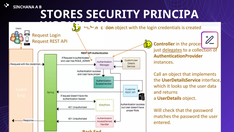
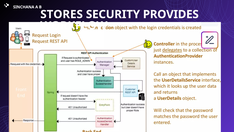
PRINCIPA: PRINCIPA -> PROVIDES (171, 14)
